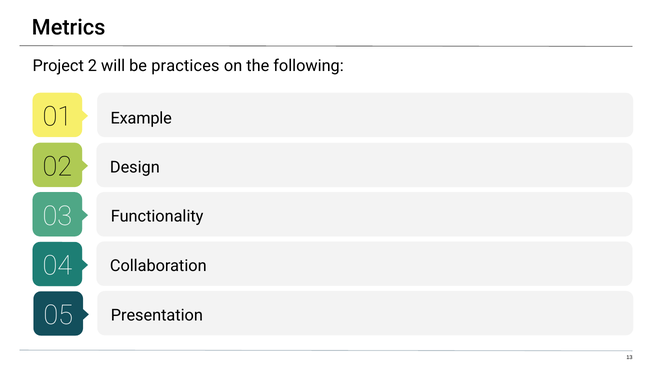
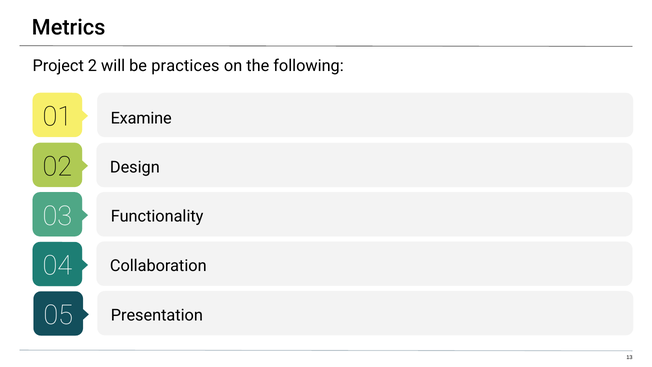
Example: Example -> Examine (141, 118)
